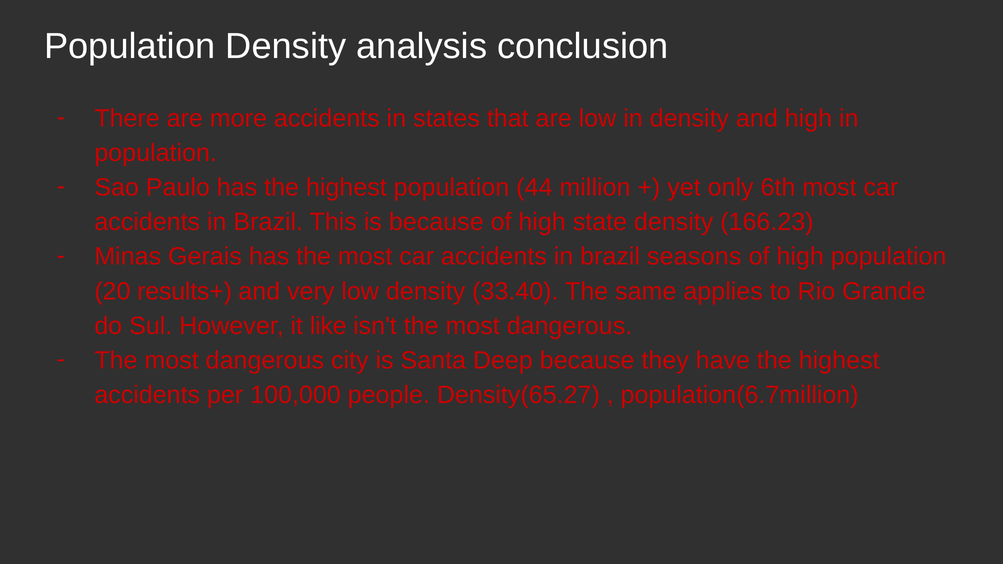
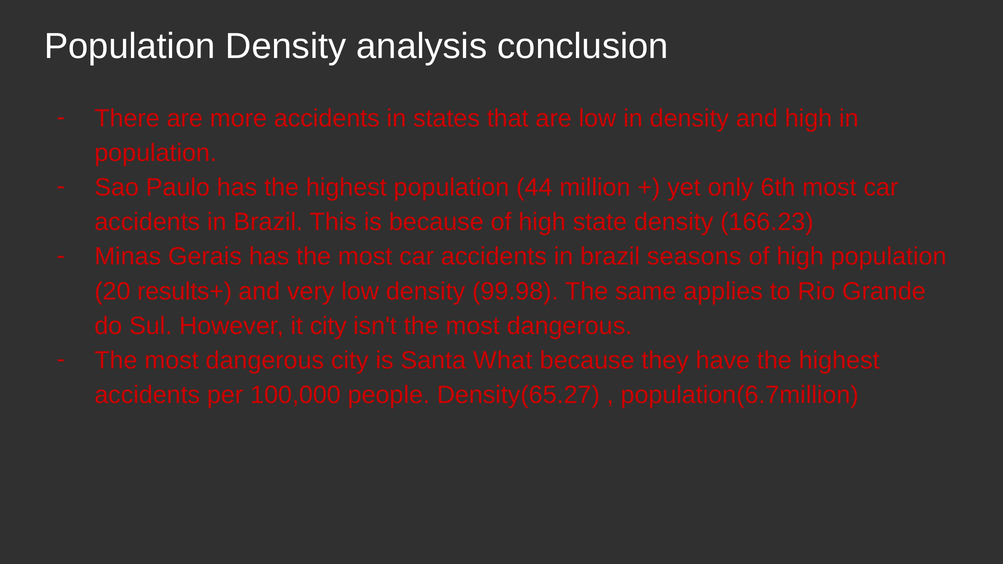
33.40: 33.40 -> 99.98 (515, 291)
it like: like -> city (328, 326)
Deep: Deep -> What (503, 361)
